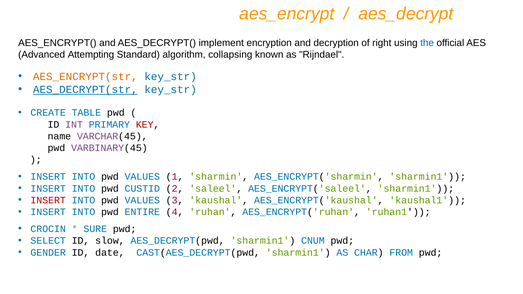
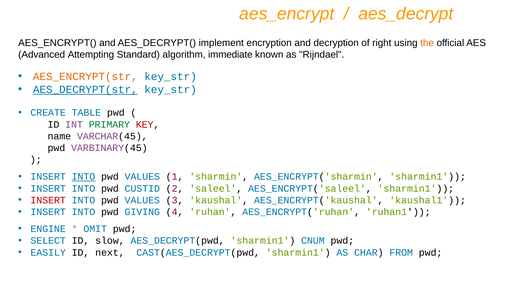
the colour: blue -> orange (427, 43)
collapsing: collapsing -> immediate (230, 55)
PRIMARY colour: blue -> green (109, 125)
INTO underline: none -> present (83, 177)
ENTIRE: ENTIRE -> GIVING (142, 212)
CROCIN: CROCIN -> ENGINE (48, 229)
SURE: SURE -> OMIT (95, 229)
GENDER: GENDER -> EASILY (48, 253)
date: date -> next (110, 253)
